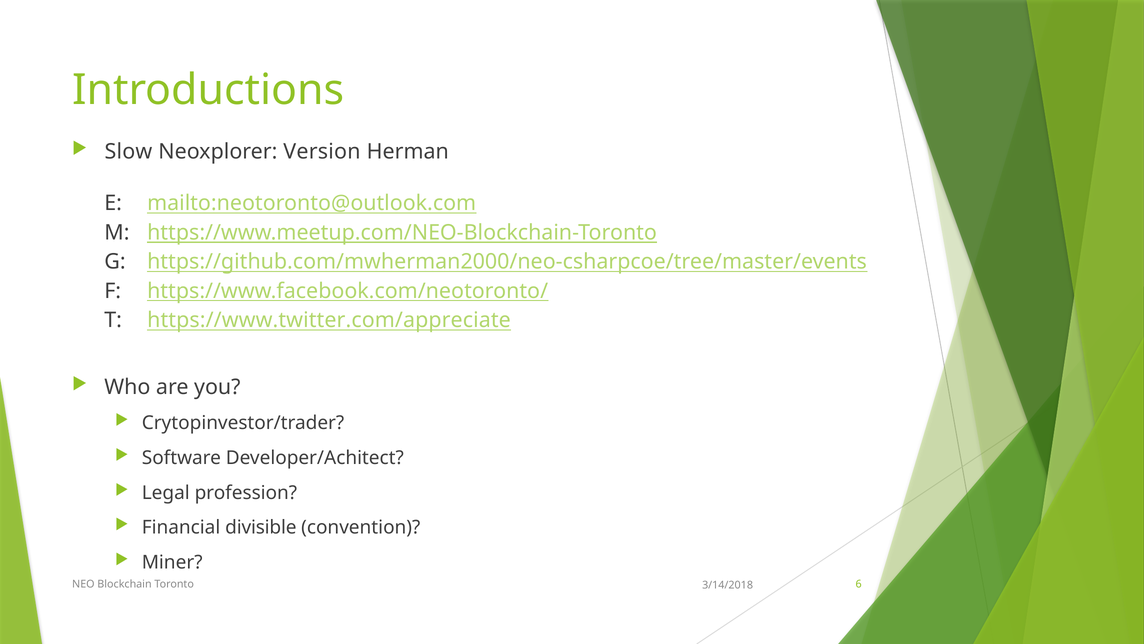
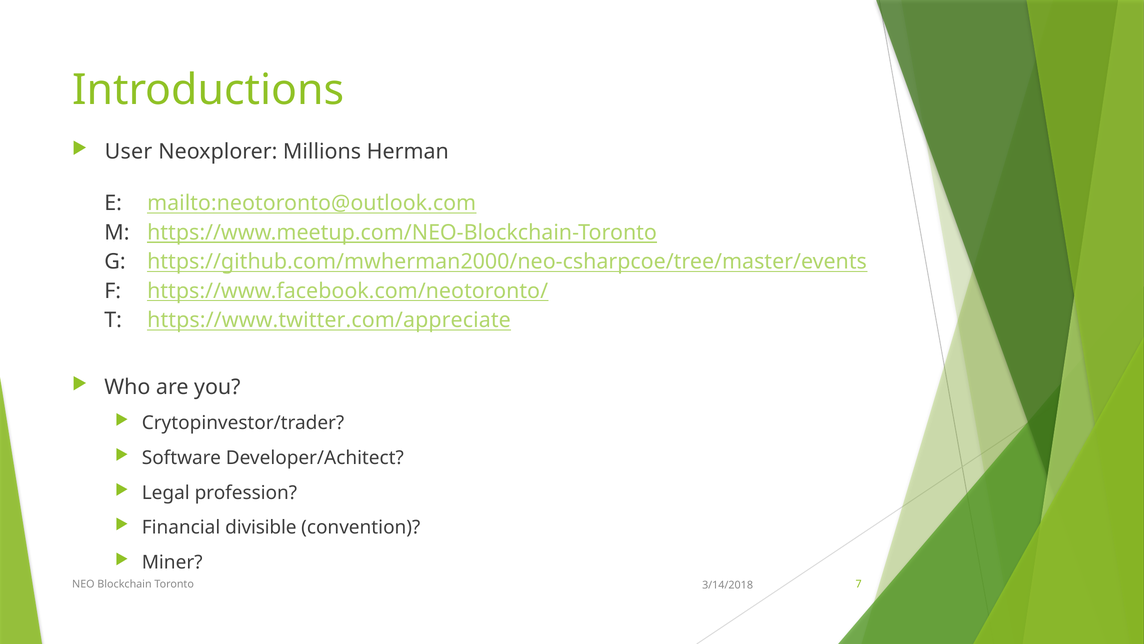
Slow: Slow -> User (128, 152)
Version: Version -> Millions (322, 152)
6: 6 -> 7 (859, 584)
